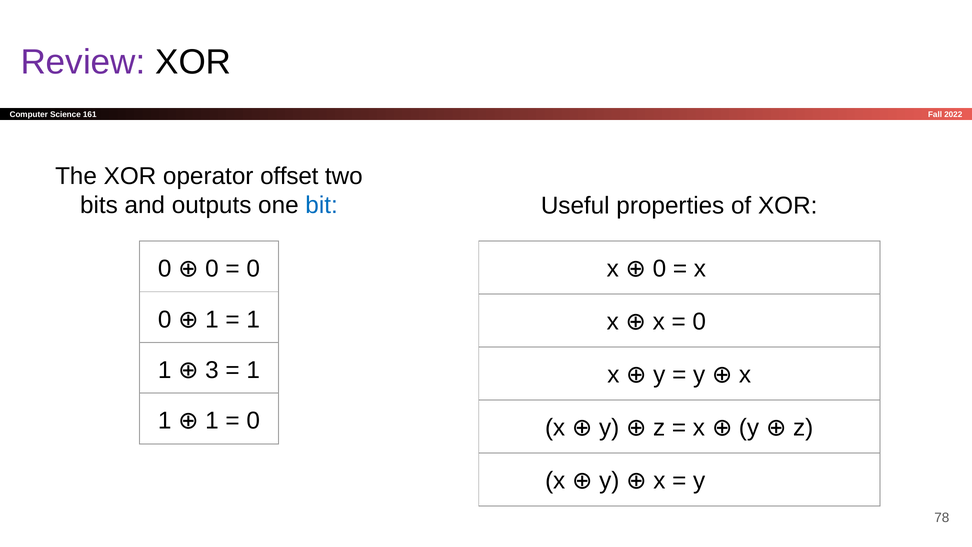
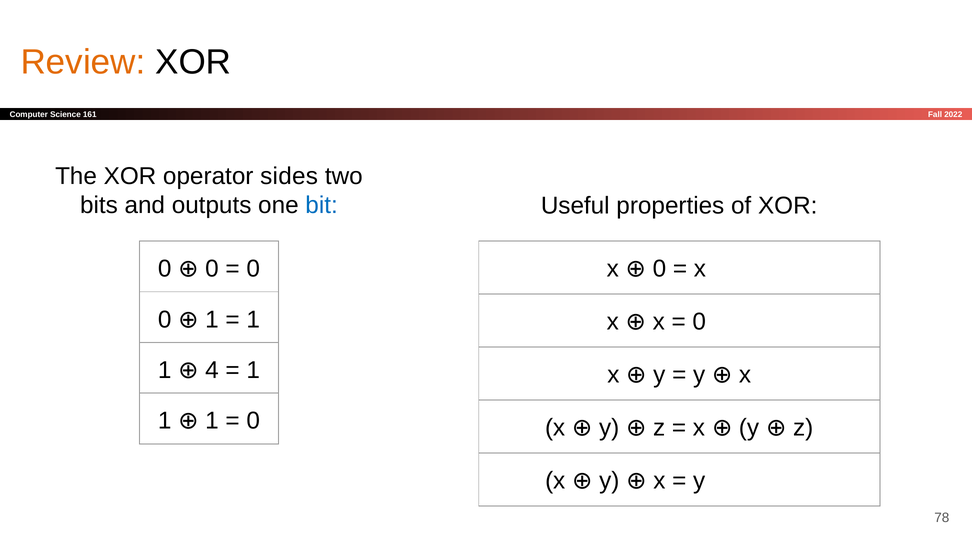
Review colour: purple -> orange (83, 62)
offset: offset -> sides (289, 176)
3: 3 -> 4 (212, 370)
